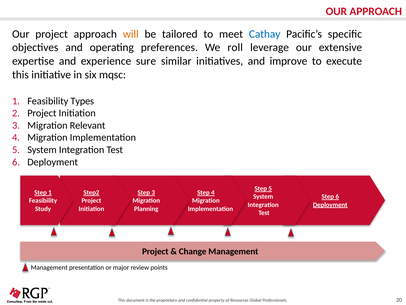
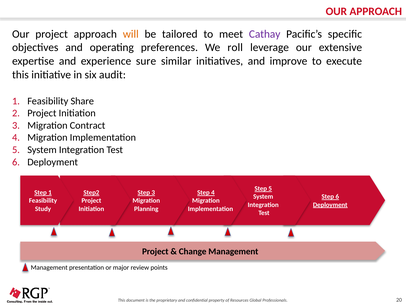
Cathay colour: blue -> purple (265, 34)
mqsc: mqsc -> audit (112, 75)
Types: Types -> Share (82, 101)
Relevant: Relevant -> Contract (88, 125)
